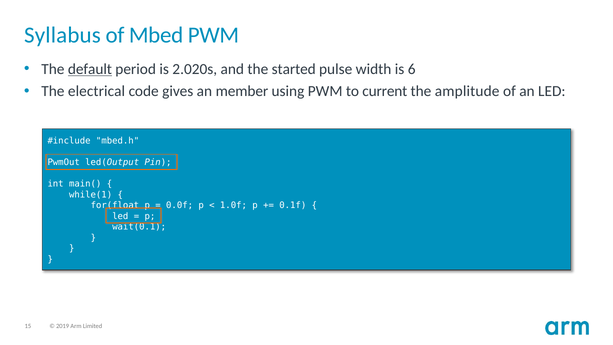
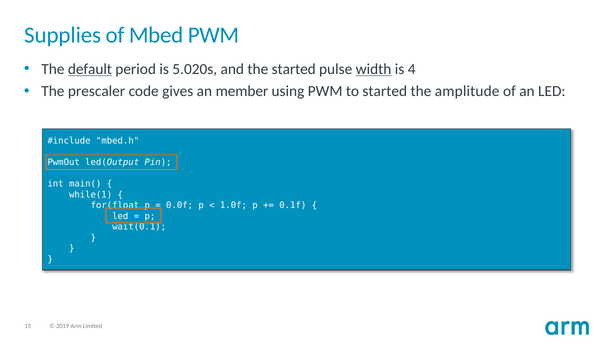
Syllabus: Syllabus -> Supplies (63, 35)
2.020s: 2.020s -> 5.020s (195, 69)
width underline: none -> present (374, 69)
6: 6 -> 4 (412, 69)
electrical: electrical -> prescaler (97, 91)
to current: current -> started (385, 91)
